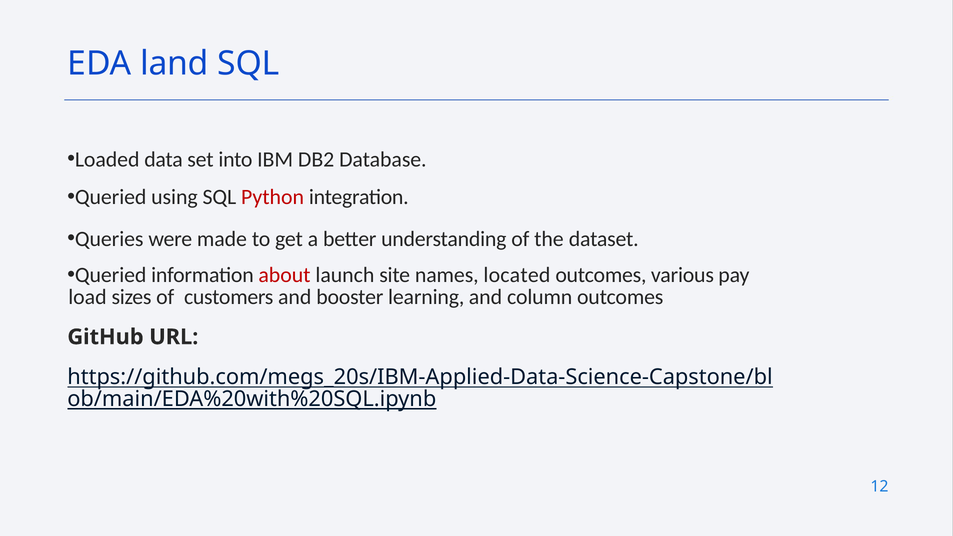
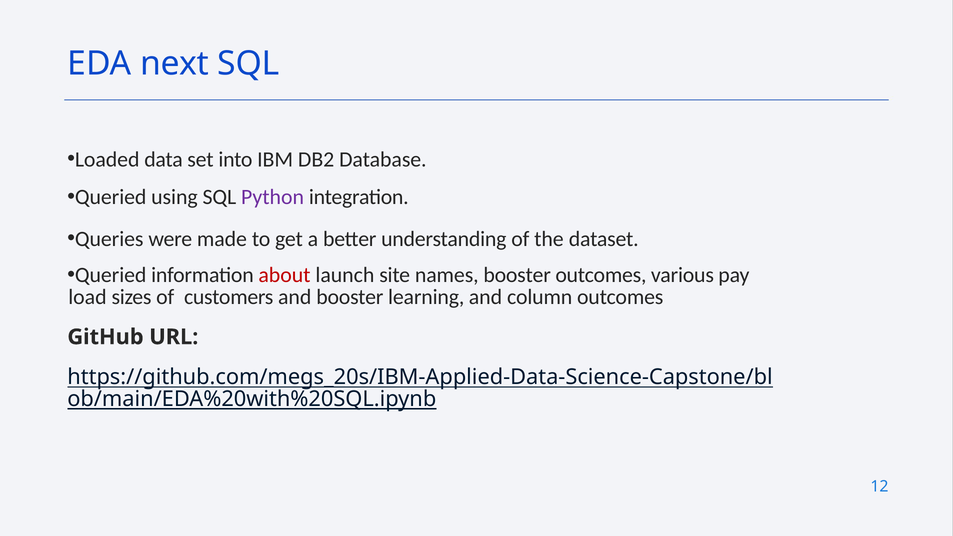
land: land -> next (174, 64)
Python colour: red -> purple (273, 197)
names located: located -> booster (517, 275)
